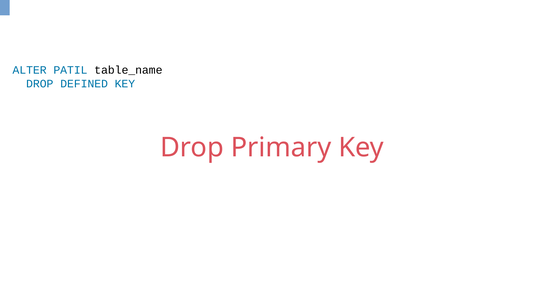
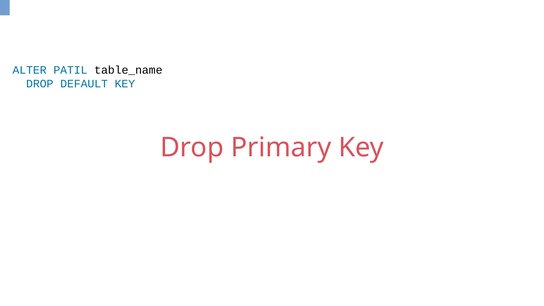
DEFINED: DEFINED -> DEFAULT (84, 84)
